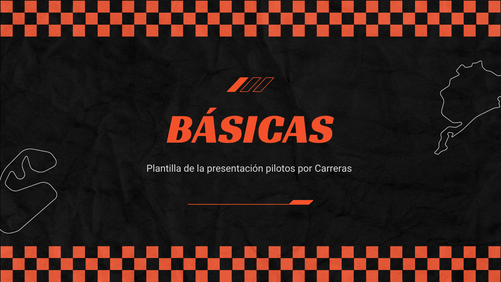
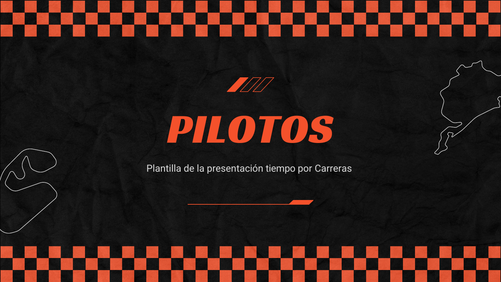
BÁSICAS: BÁSICAS -> PILOTOS (250, 129)
pilotos: pilotos -> tiempo (281, 169)
